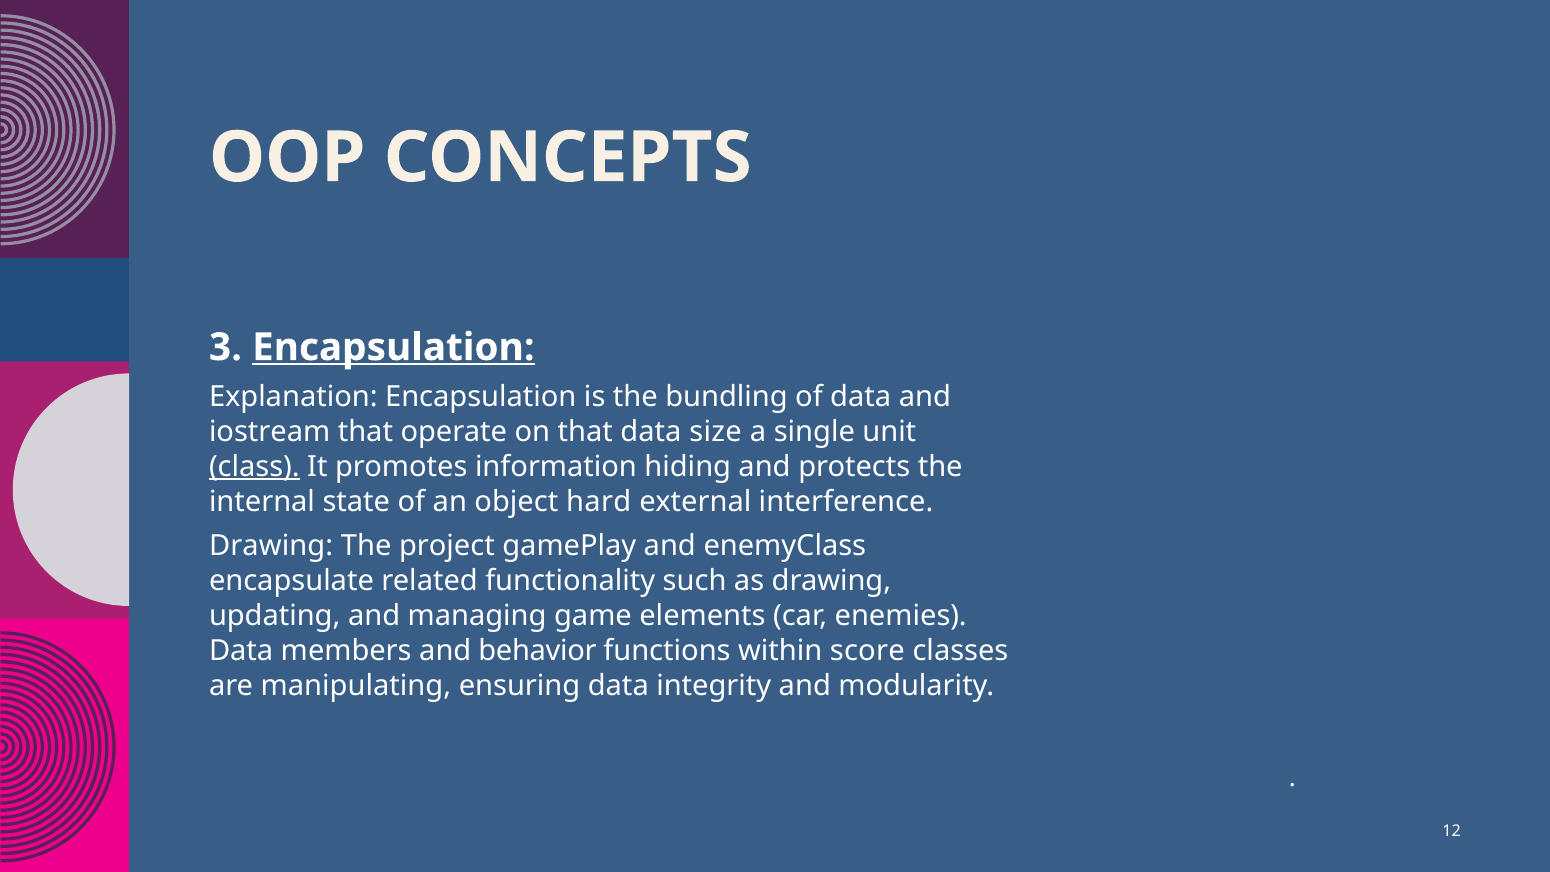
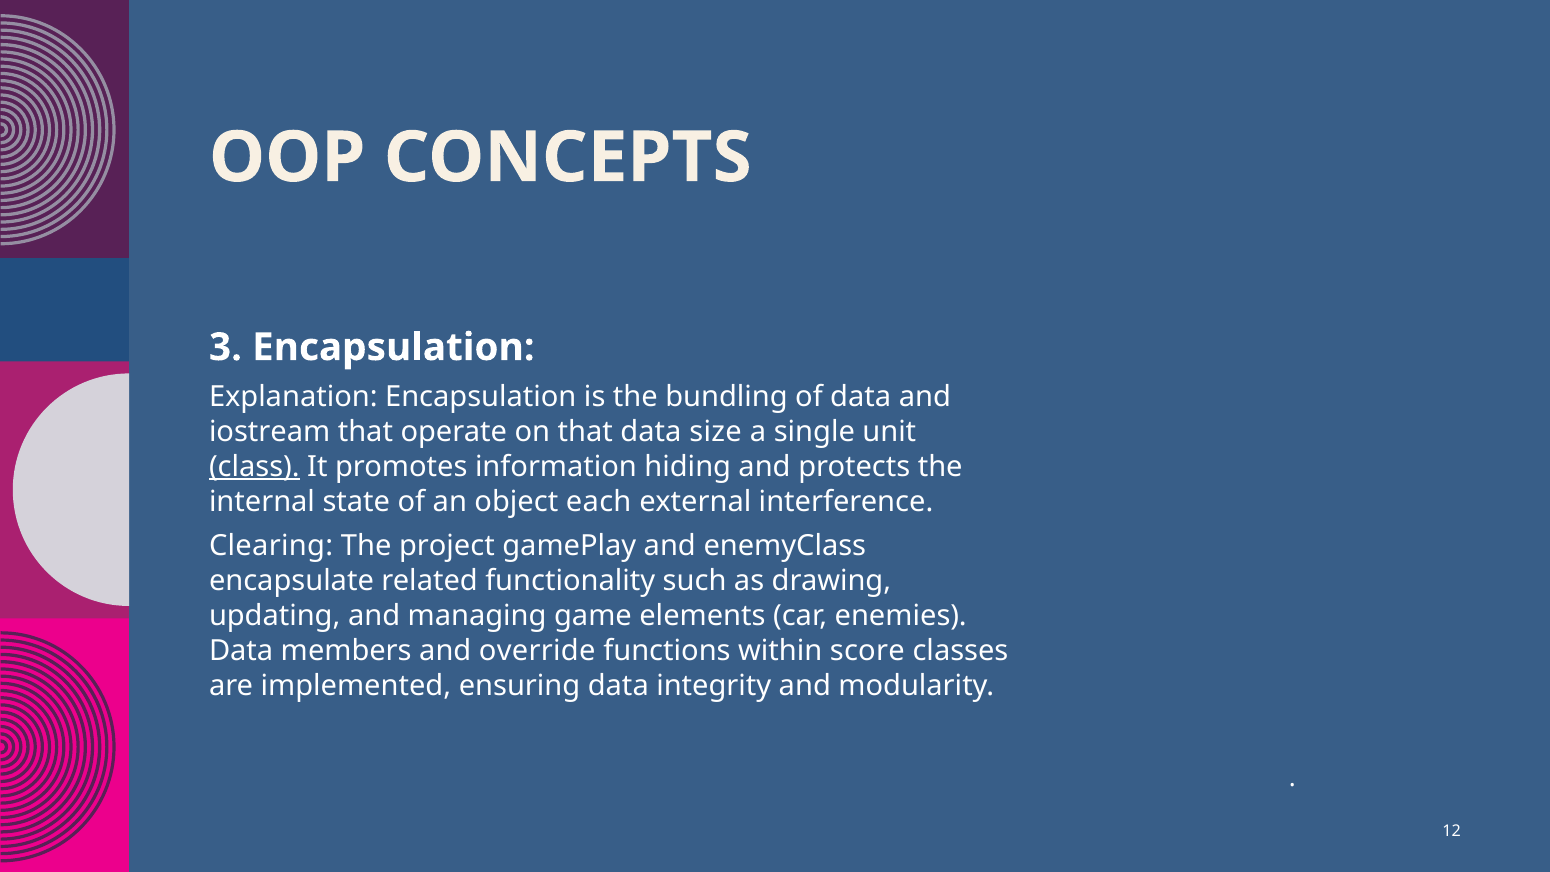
Encapsulation underline: present -> none (393, 347)
hard: hard -> each (599, 502)
Drawing: Drawing -> Clearing (271, 546)
behavior: behavior -> override (537, 651)
manipulating: manipulating -> implemented (356, 686)
